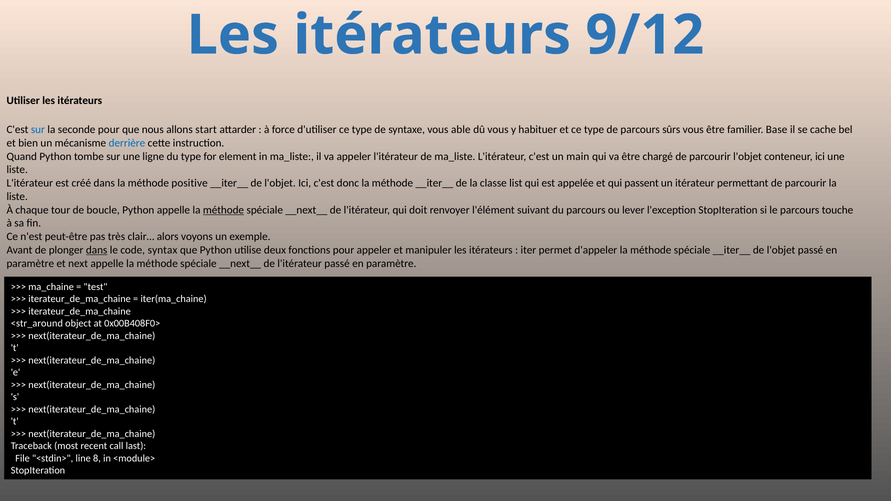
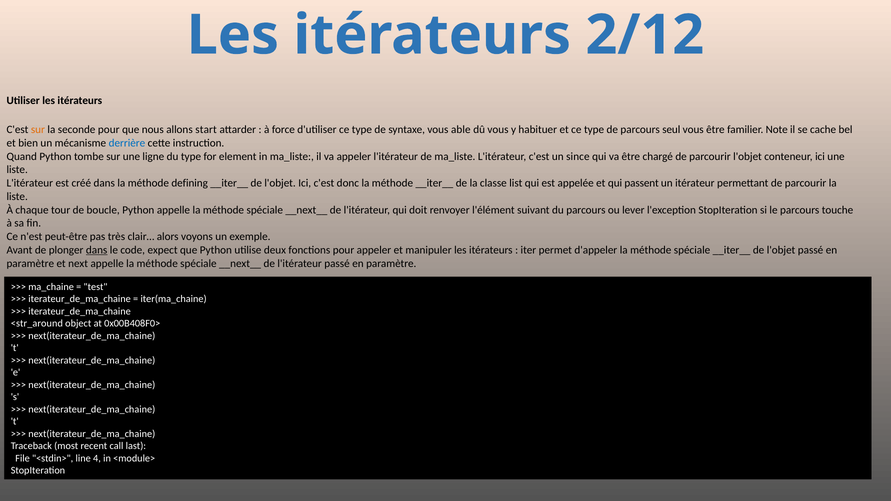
9/12: 9/12 -> 2/12 (645, 35)
sur colour: blue -> orange (38, 130)
sûrs: sûrs -> seul (671, 130)
Base: Base -> Note (777, 130)
main: main -> since (578, 157)
positive: positive -> defining (190, 183)
méthode underline: present -> none (223, 210)
syntax: syntax -> expect (163, 250)
8: 8 -> 4 (97, 459)
